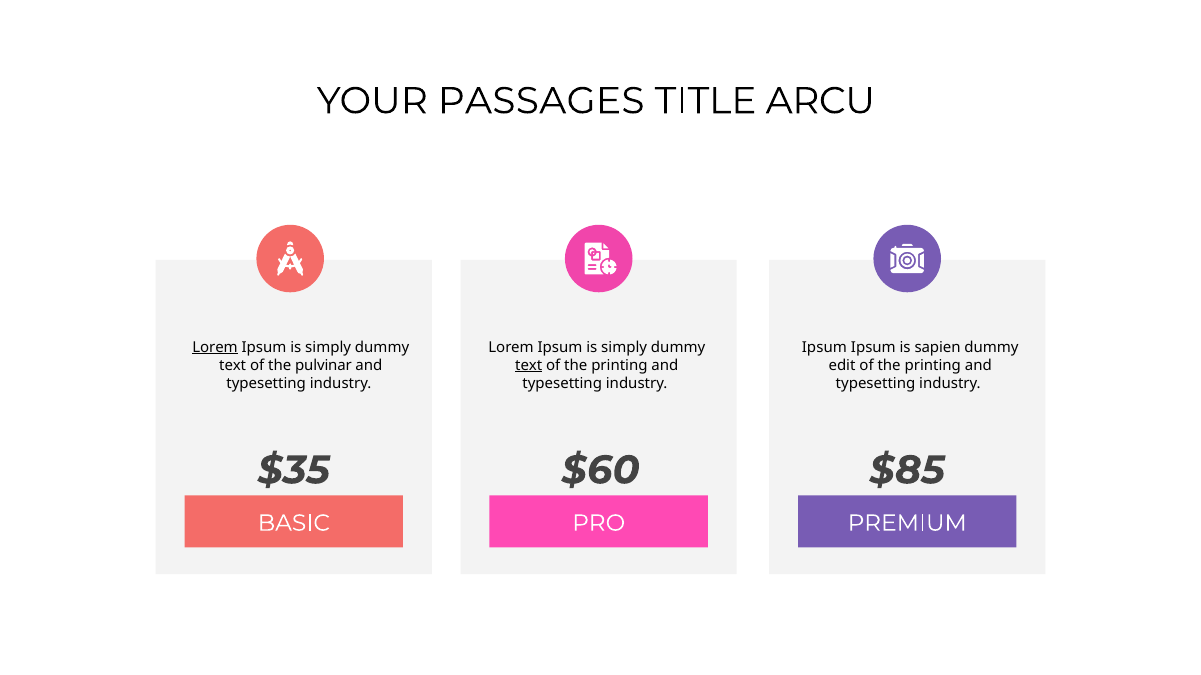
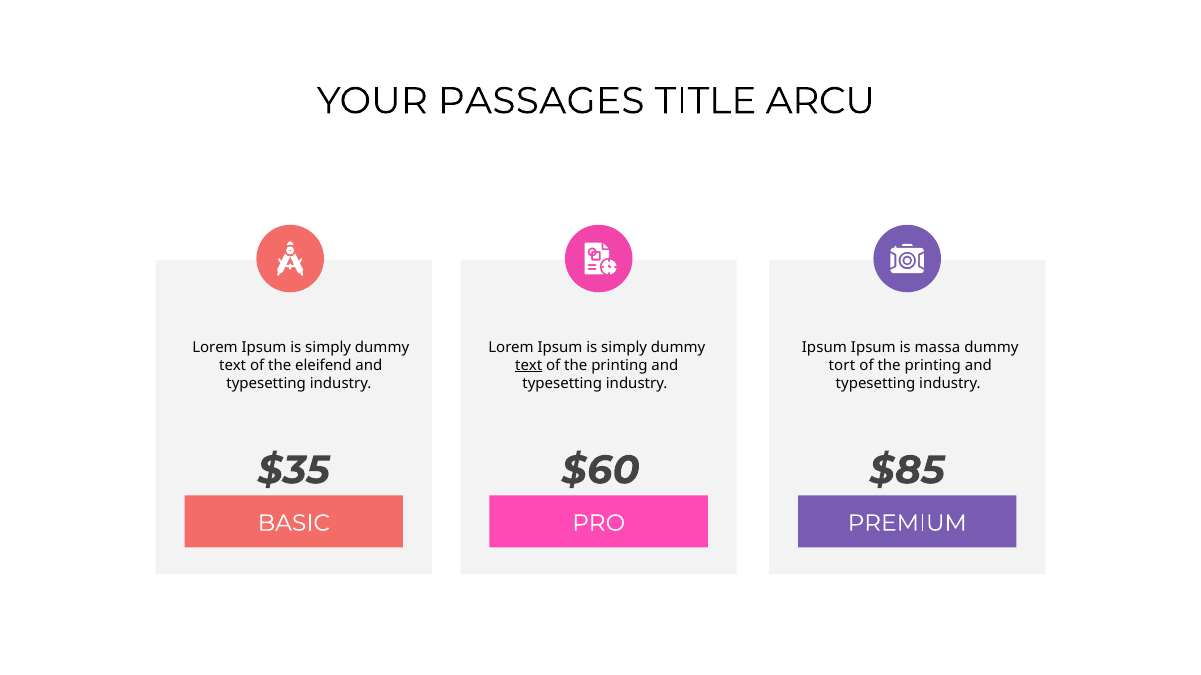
Lorem underline: present -> none (215, 347)
sapien: sapien -> massa (937, 347)
pulvinar: pulvinar -> eleifend (323, 365)
edit: edit -> tort (842, 365)
